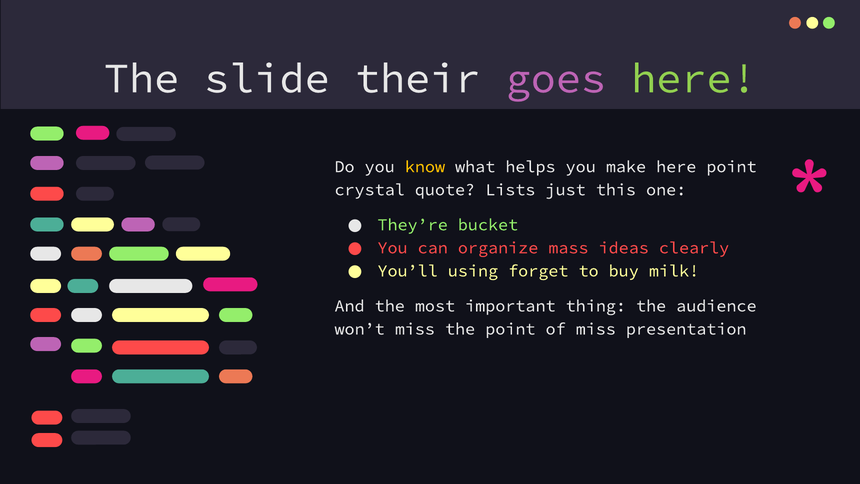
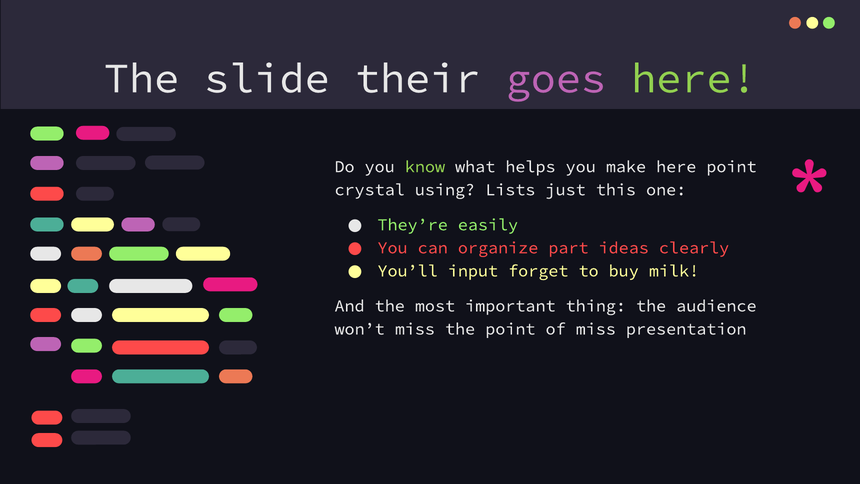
know colour: yellow -> light green (425, 167)
quote: quote -> using (445, 190)
bucket: bucket -> easily (488, 225)
mass: mass -> part (568, 248)
using: using -> input (473, 271)
